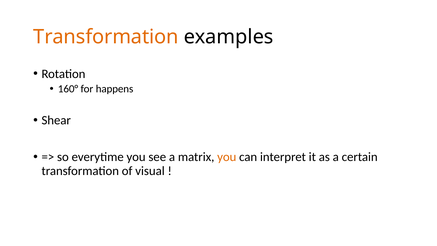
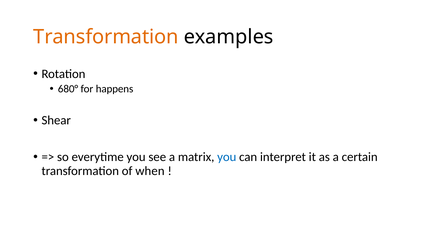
160°: 160° -> 680° (68, 89)
you colour: orange -> blue (227, 157)
visual: visual -> when (150, 171)
